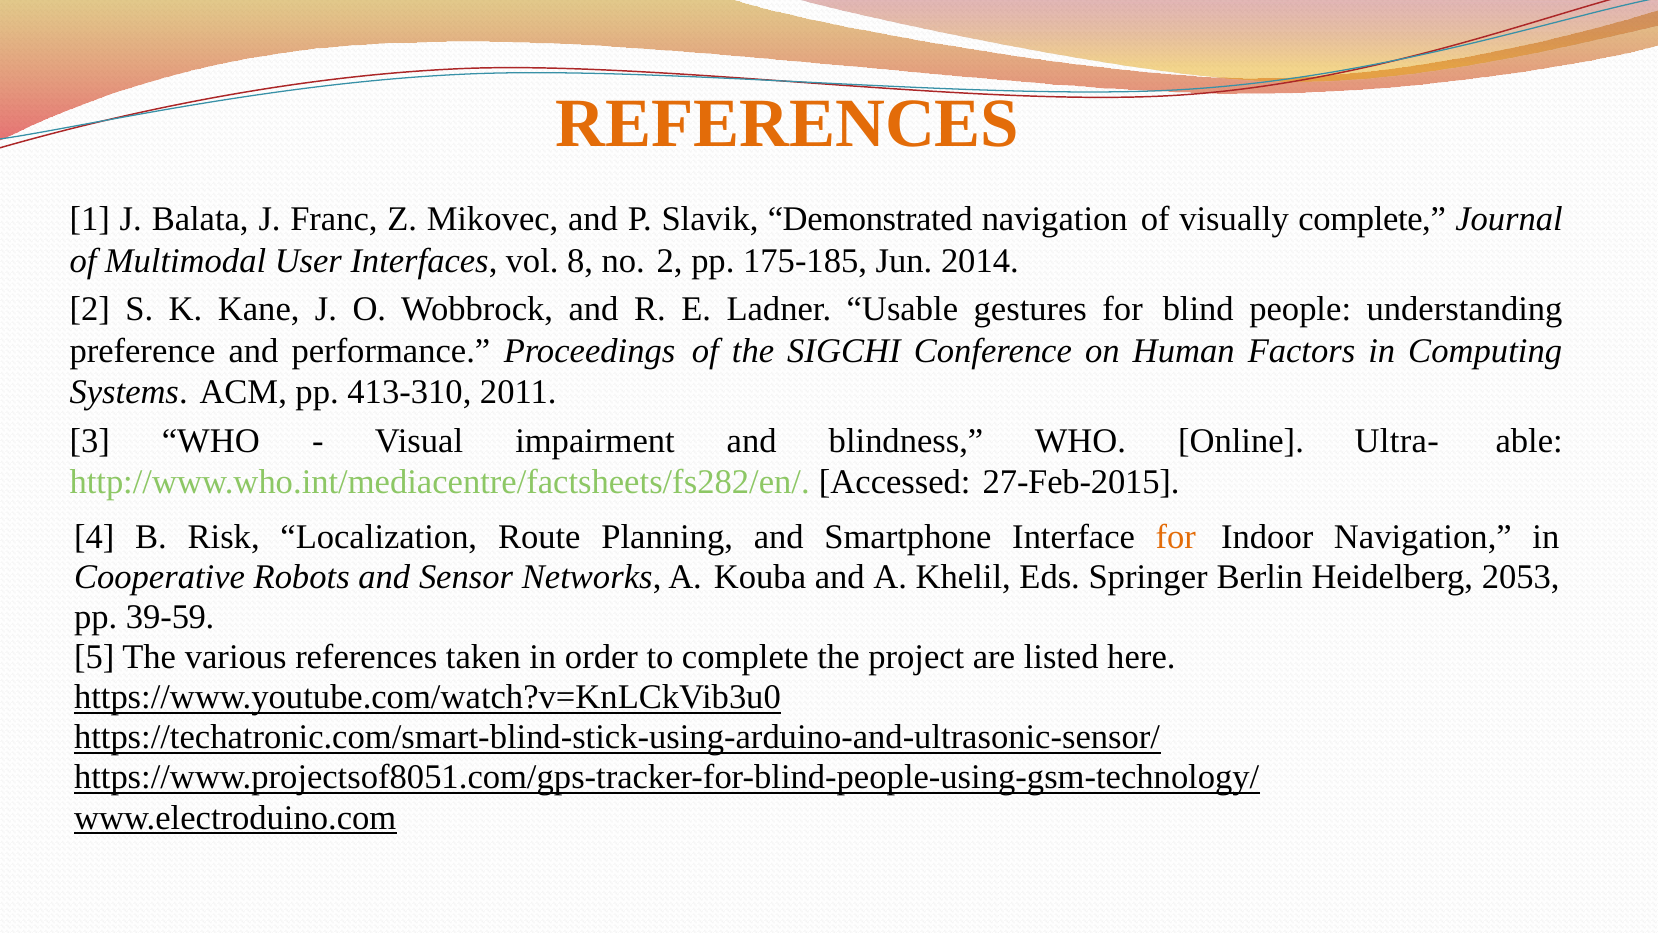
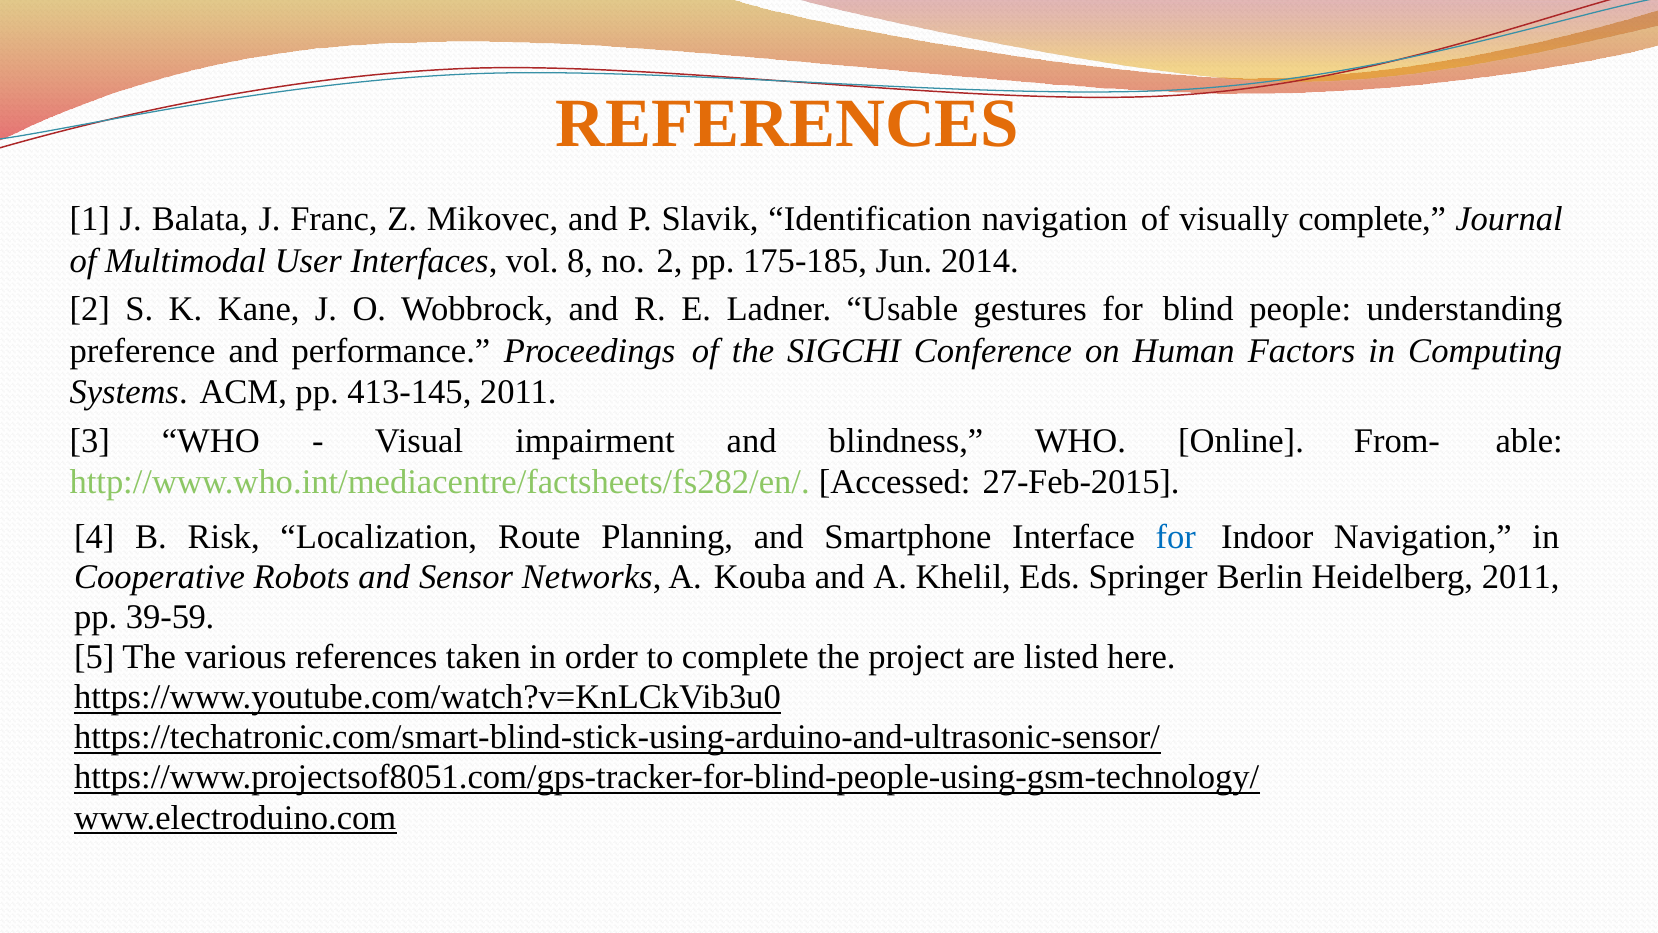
Demonstrated: Demonstrated -> Identification (870, 219)
413-310: 413-310 -> 413-145 (409, 392)
Ultra-: Ultra- -> From- (1397, 441)
for colour: orange -> blue (1176, 537)
Heidelberg 2053: 2053 -> 2011 (1521, 577)
